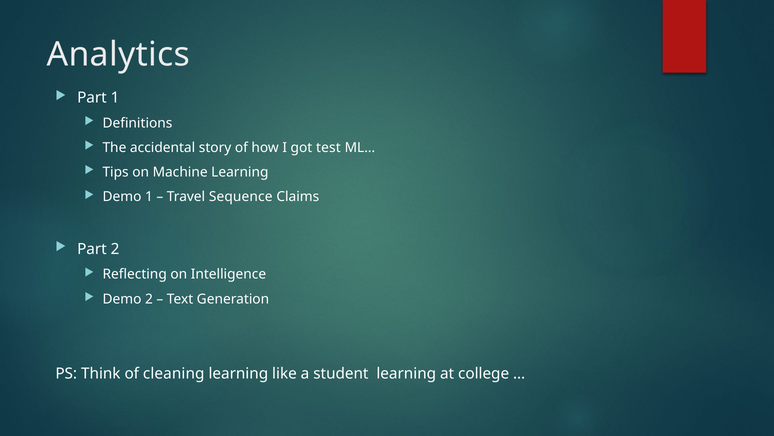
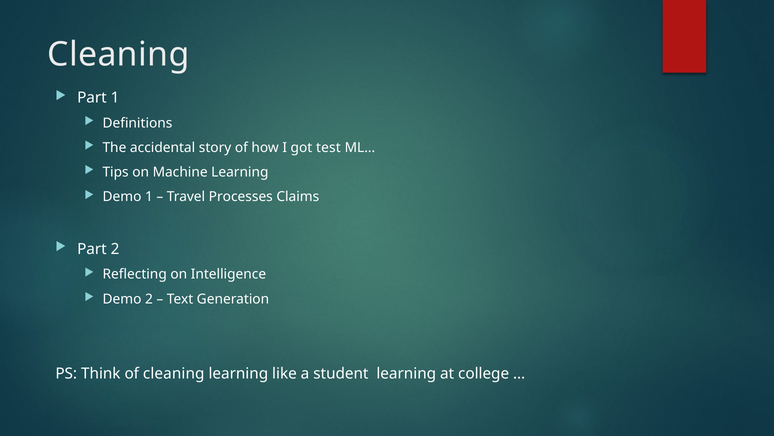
Analytics: Analytics -> Cleaning (118, 54)
Sequence: Sequence -> Processes (241, 197)
